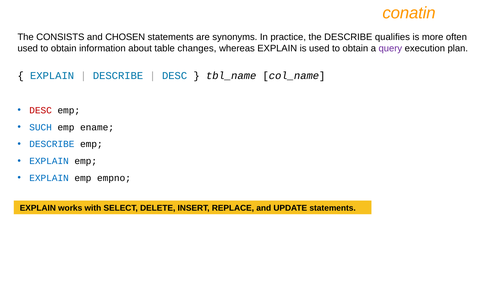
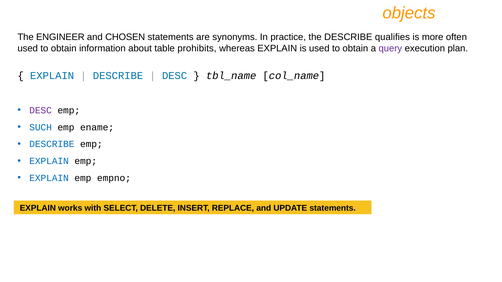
conatin: conatin -> objects (409, 13)
CONSISTS: CONSISTS -> ENGINEER (60, 37)
changes: changes -> prohibits (197, 48)
DESC colour: red -> purple (41, 111)
